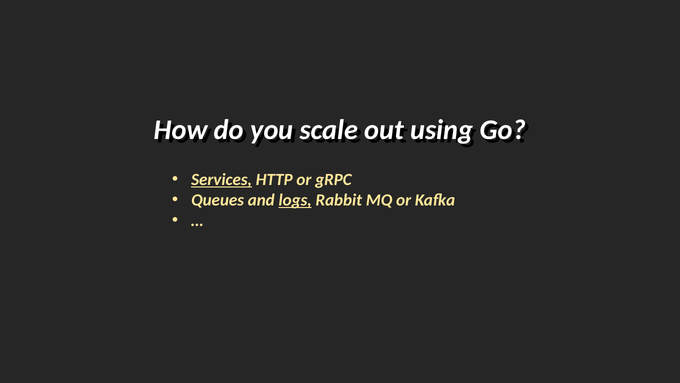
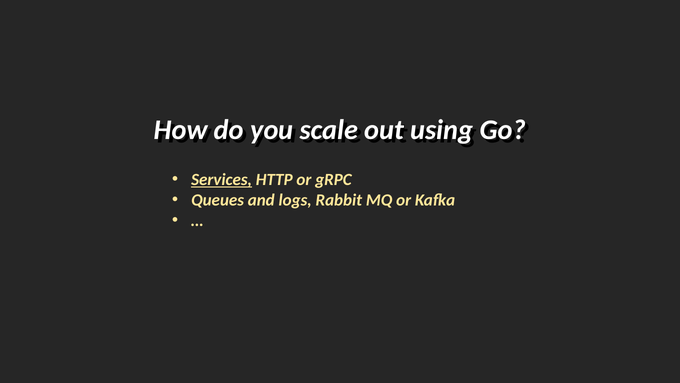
logs underline: present -> none (295, 200)
